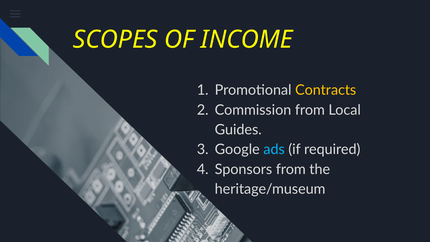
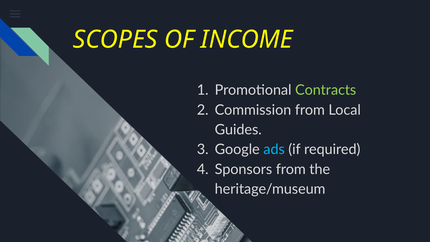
Contracts colour: yellow -> light green (326, 90)
